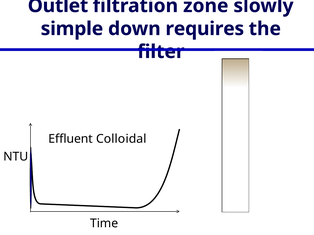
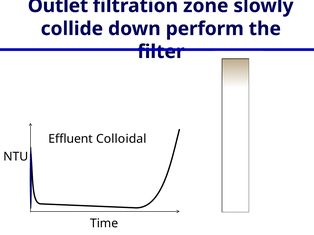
simple: simple -> collide (72, 29)
requires: requires -> perform (205, 29)
